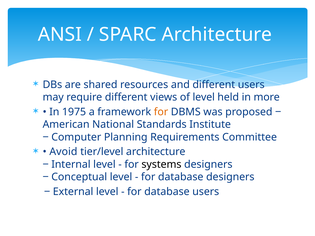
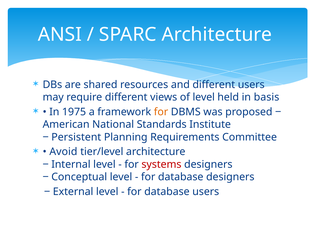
more: more -> basis (267, 97)
Computer: Computer -> Persistent (76, 137)
systems colour: black -> red (161, 165)
